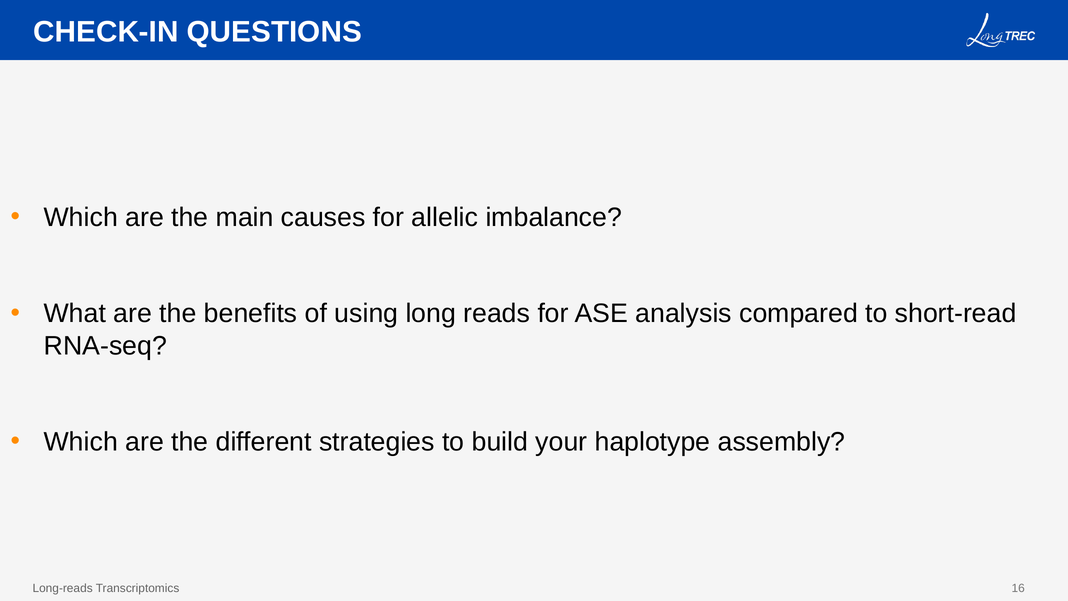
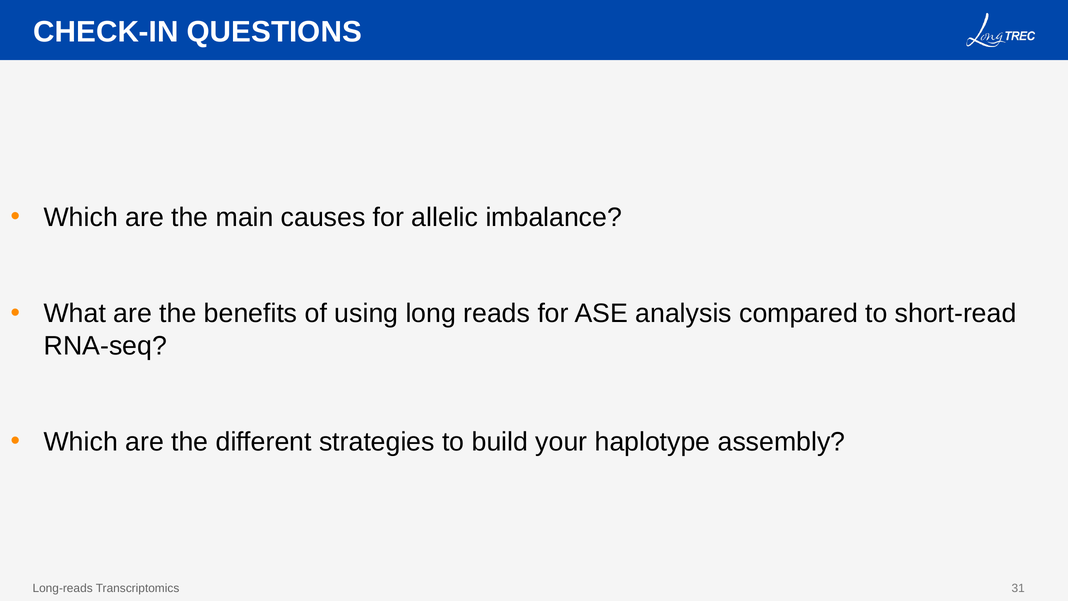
16: 16 -> 31 (1018, 588)
